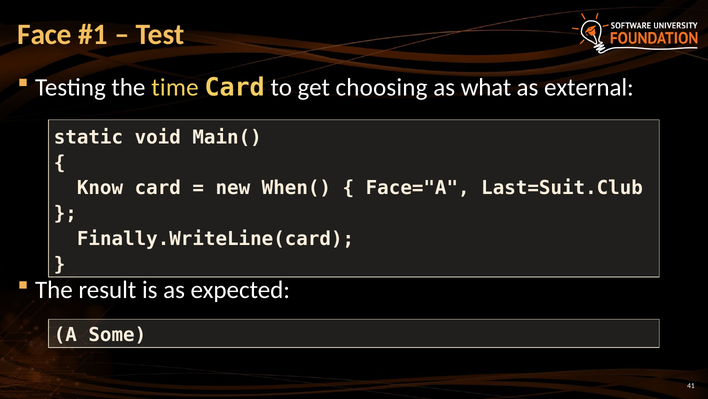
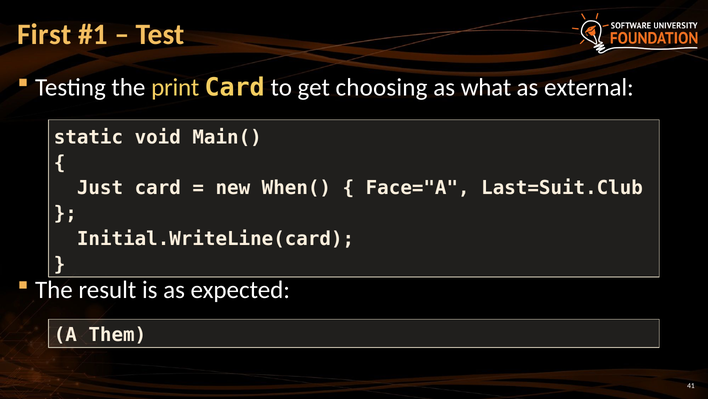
Face: Face -> First (44, 34)
time: time -> print (175, 87)
Know: Know -> Just (100, 188)
Finally.WriteLine(card: Finally.WriteLine(card -> Initial.WriteLine(card (216, 238)
Some: Some -> Them (117, 334)
